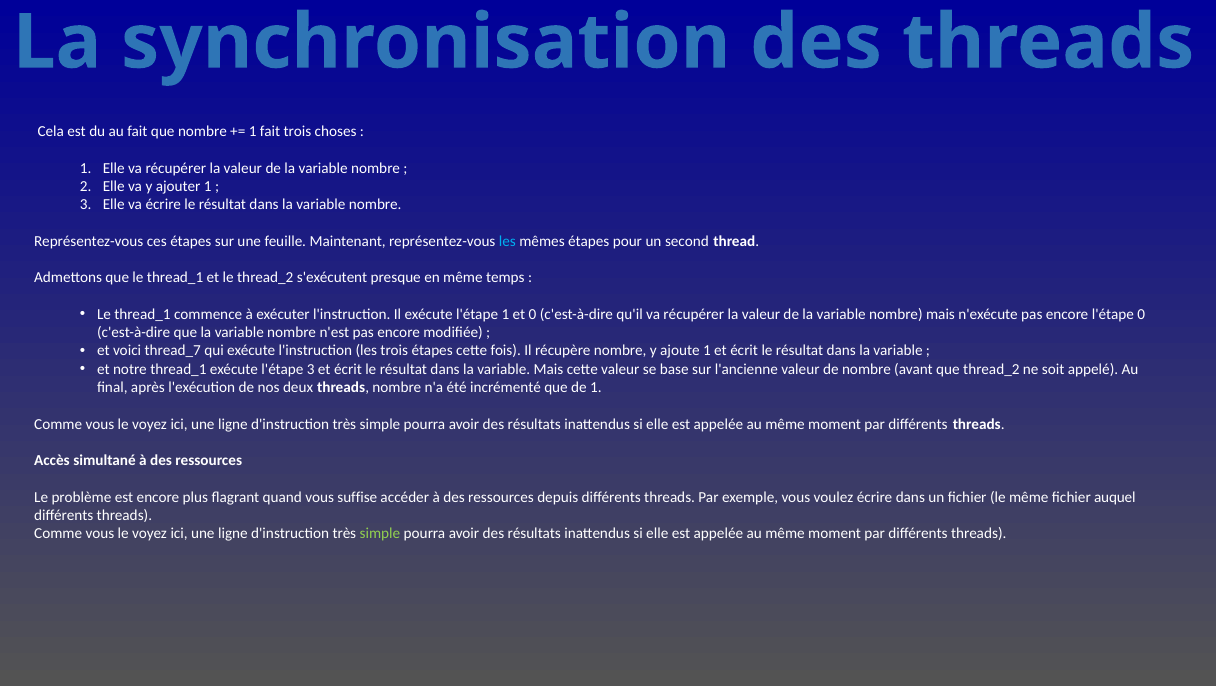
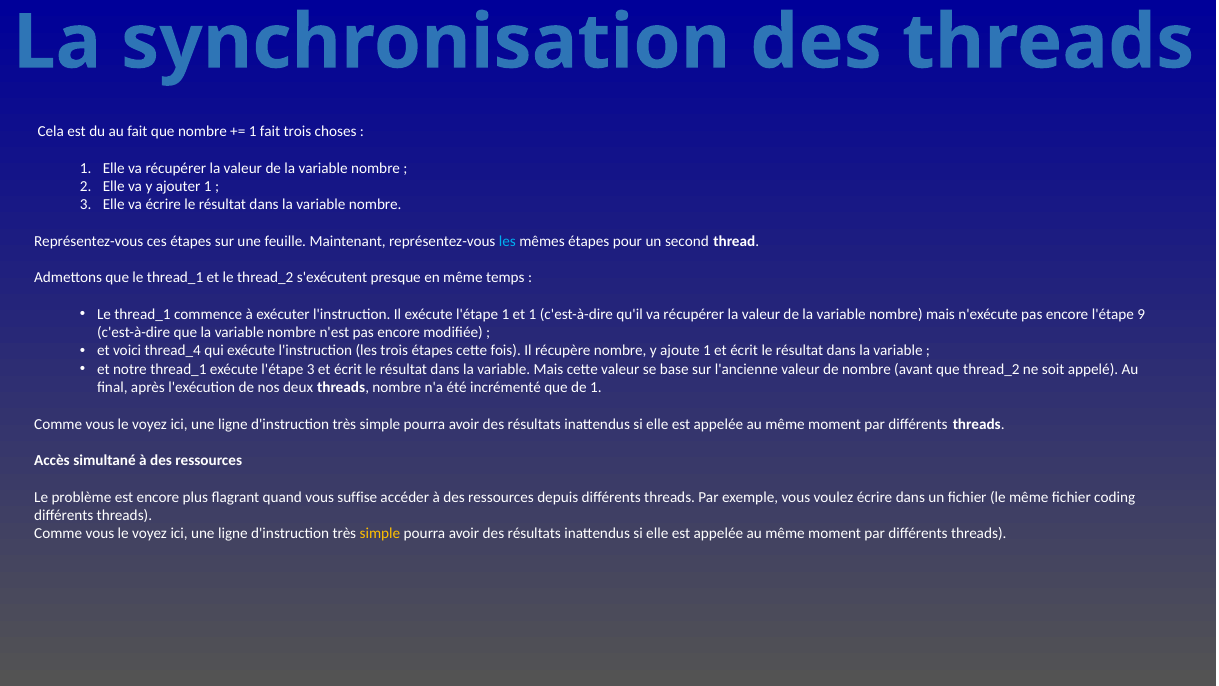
et 0: 0 -> 1 (533, 314)
l'étape 0: 0 -> 9 (1141, 314)
thread_7: thread_7 -> thread_4 (173, 351)
auquel: auquel -> coding (1115, 497)
simple colour: light green -> yellow (380, 534)
